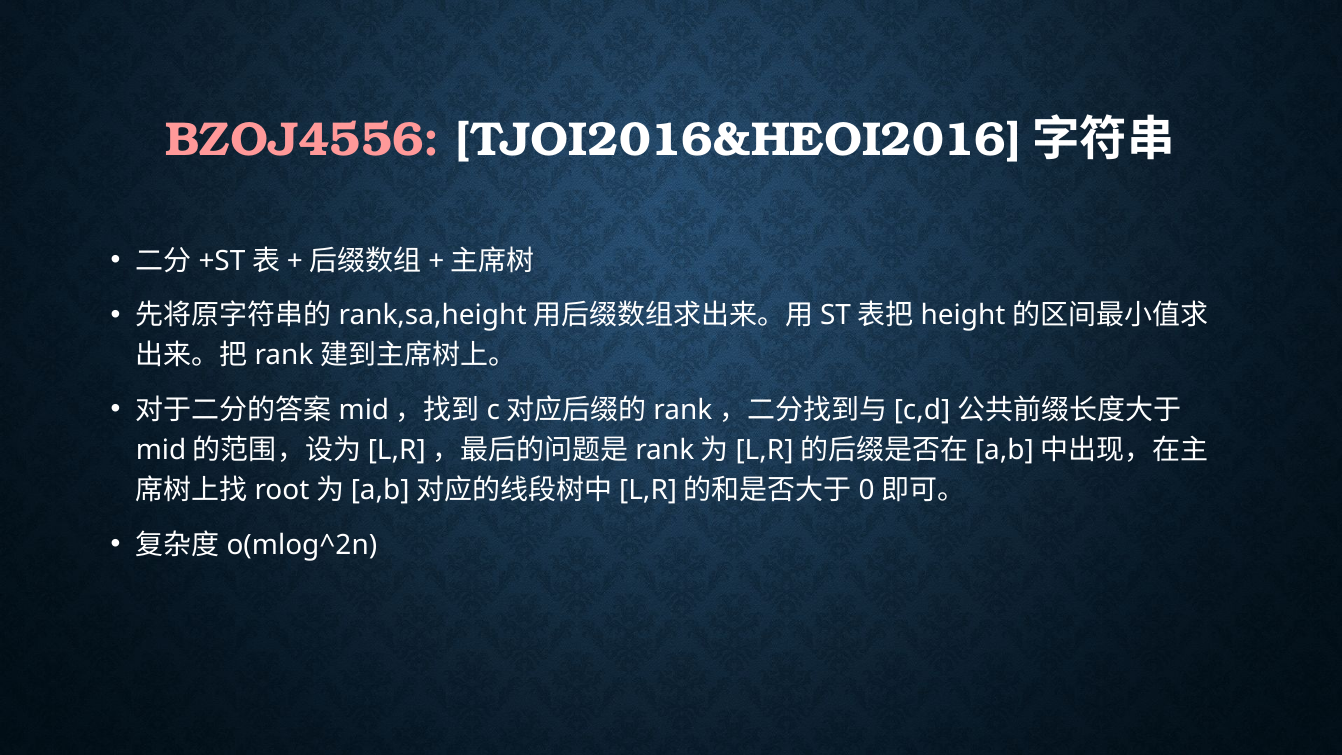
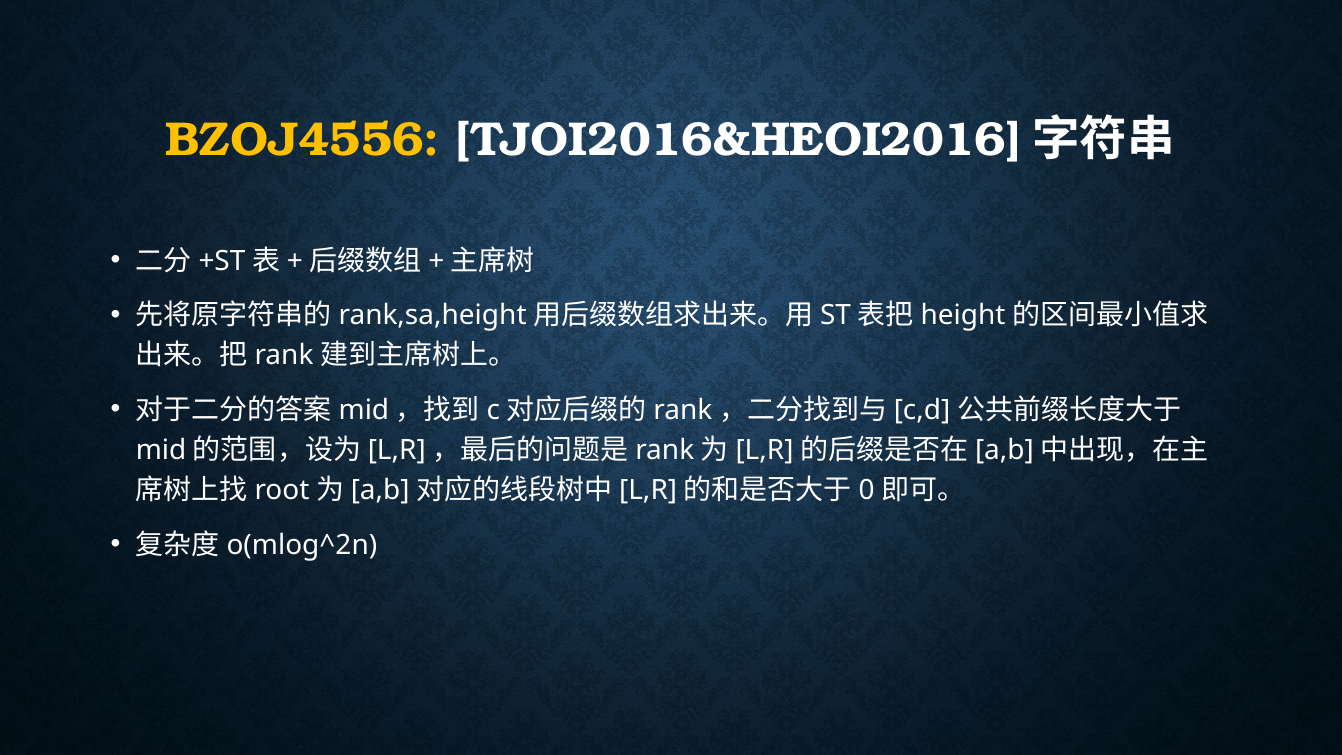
BZOJ4556 colour: pink -> yellow (303, 140)
